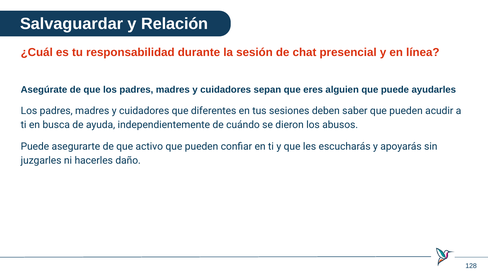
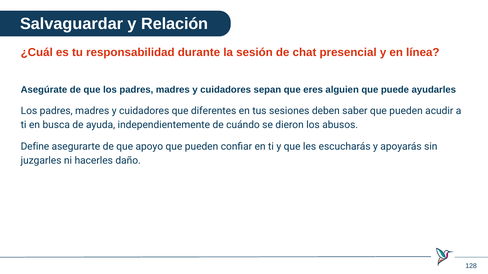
Puede: Puede -> Define (35, 147)
activo: activo -> apoyo (149, 147)
